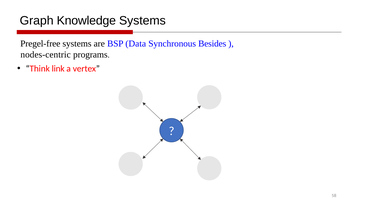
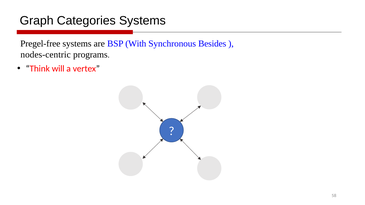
Knowledge: Knowledge -> Categories (86, 21)
Data: Data -> With (136, 44)
link: link -> will (58, 69)
